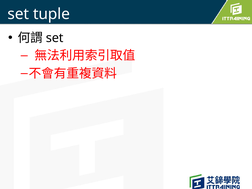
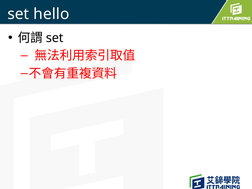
tuple: tuple -> hello (51, 14)
